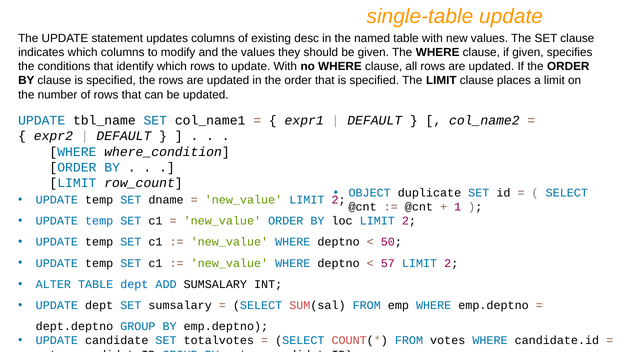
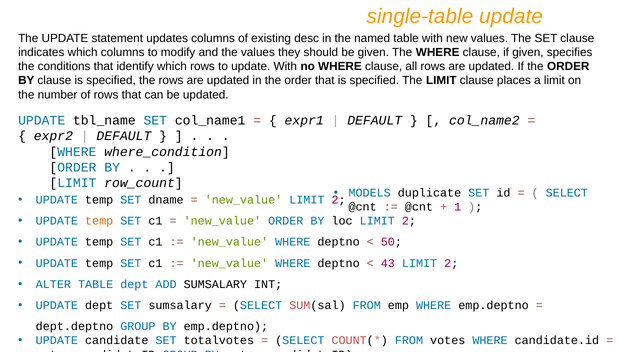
OBJECT: OBJECT -> MODELS (370, 193)
temp colour: blue -> orange (99, 221)
57: 57 -> 43 (388, 263)
